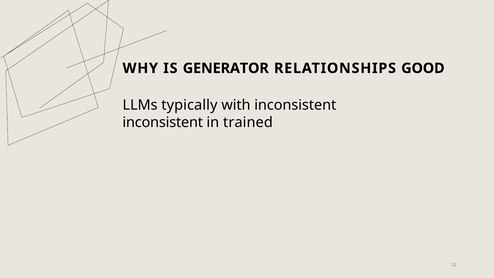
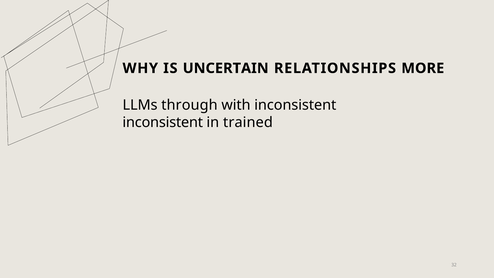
GENERATOR: GENERATOR -> UNCERTAIN (226, 68)
GOOD: GOOD -> MORE (423, 68)
typically: typically -> through (189, 105)
